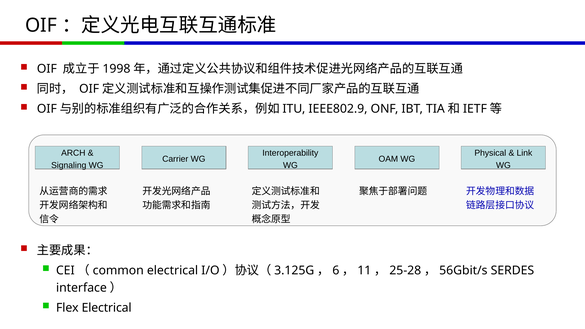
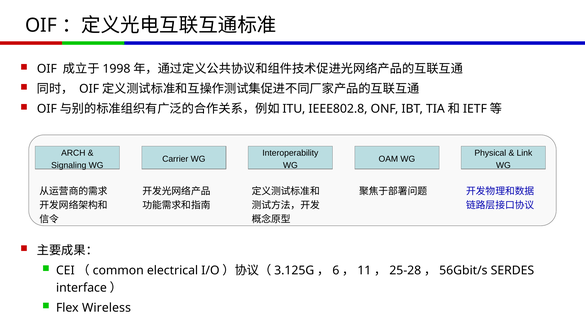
IEEE802.9: IEEE802.9 -> IEEE802.8 (338, 109)
Flex Electrical: Electrical -> Wireless (106, 308)
